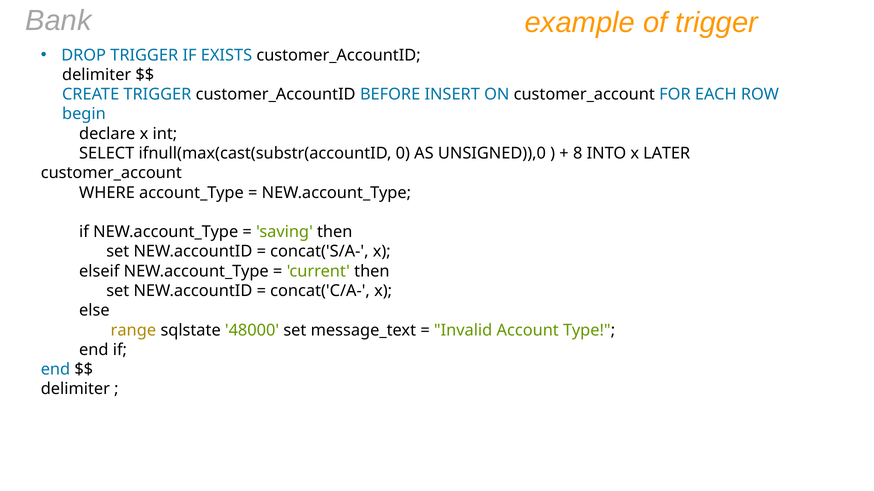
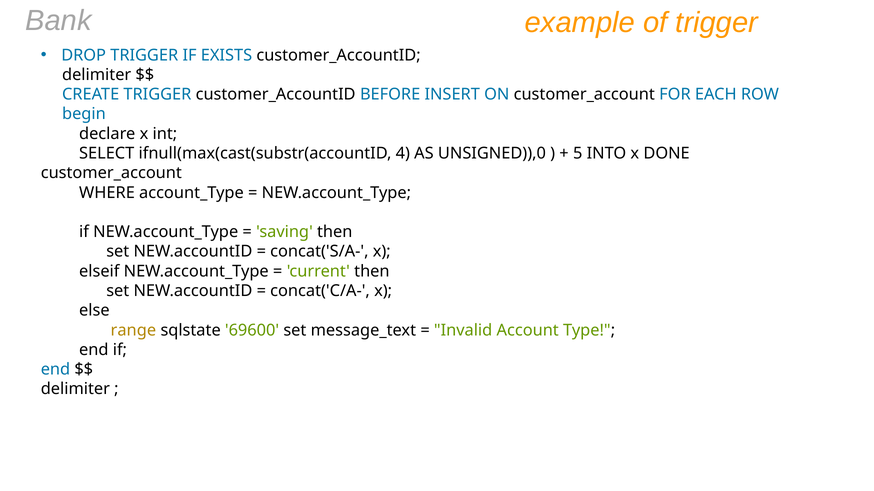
0: 0 -> 4 (403, 154)
8: 8 -> 5 (578, 154)
LATER: LATER -> DONE (667, 154)
48000: 48000 -> 69600 (252, 331)
